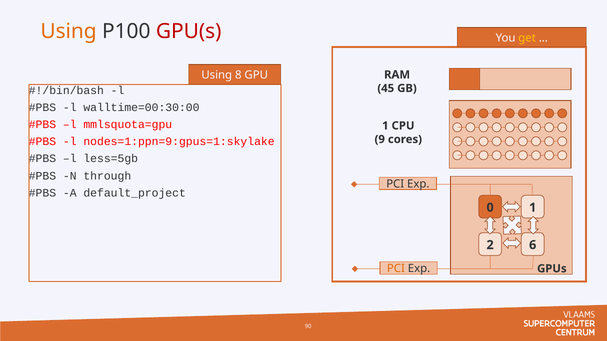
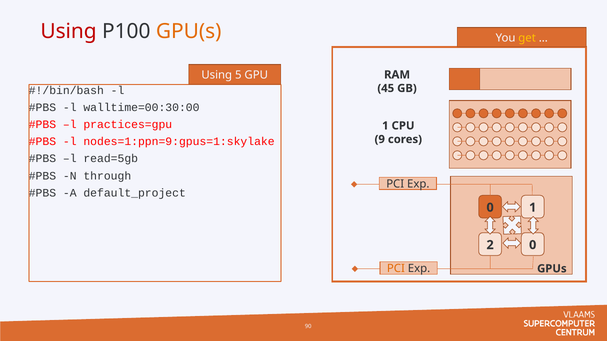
Using colour: orange -> red (69, 32)
GPU(s colour: red -> orange (189, 32)
8: 8 -> 5 (238, 75)
mmlsquota=gpu: mmlsquota=gpu -> practices=gpu (128, 125)
less=5gb: less=5gb -> read=5gb (111, 159)
2 6: 6 -> 0 (533, 245)
